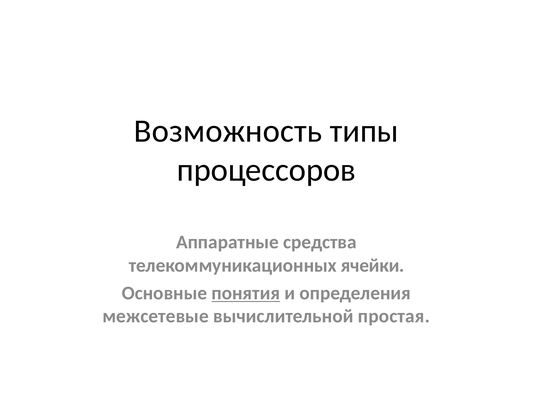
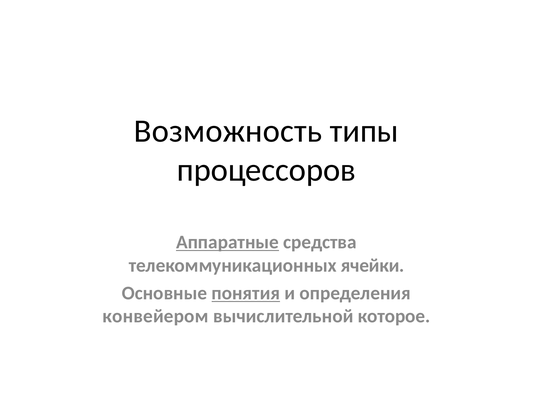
Аппаратные underline: none -> present (227, 242)
межсетевые: межсетевые -> конвейером (156, 316)
простая: простая -> которое (394, 316)
